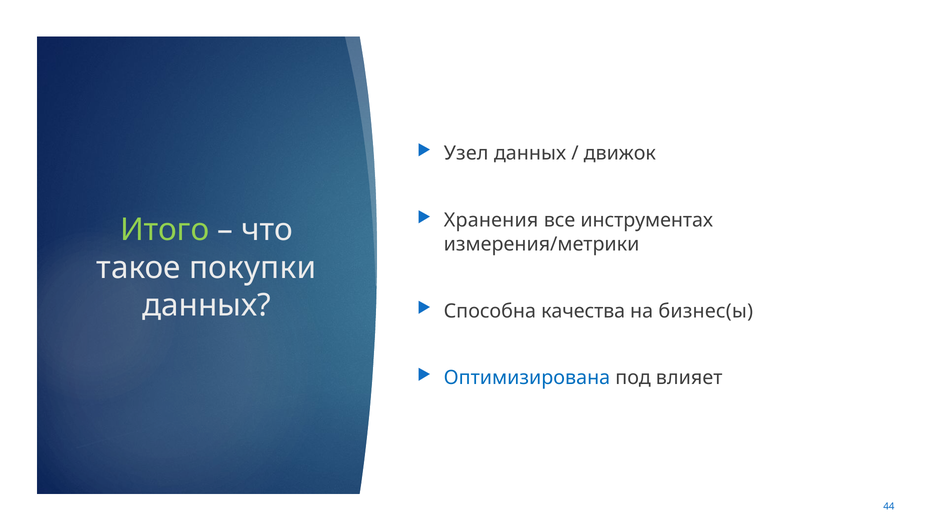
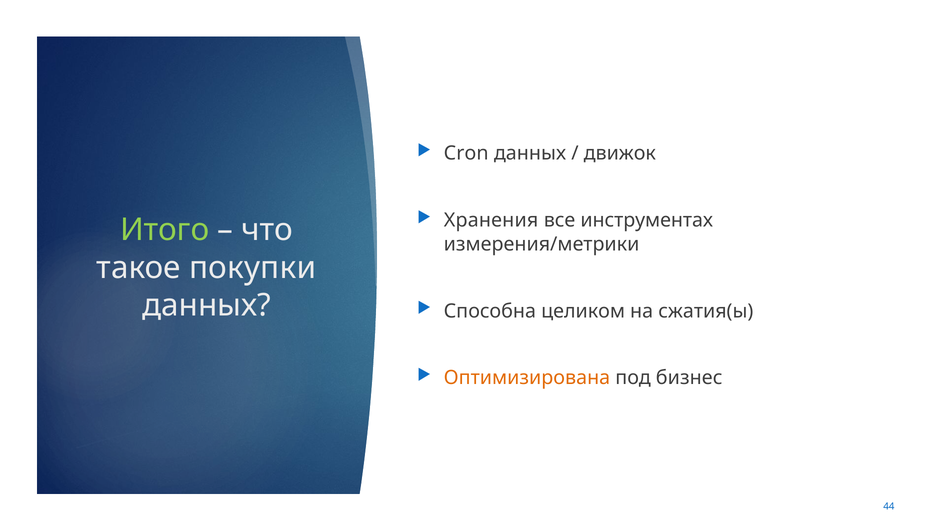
Узел: Узел -> Cron (466, 154)
качества: качества -> целиком (583, 311)
бизнес(ы: бизнес(ы -> сжатия(ы (706, 311)
Оптимизирована colour: blue -> orange (527, 378)
влияет: влияет -> бизнес (689, 378)
